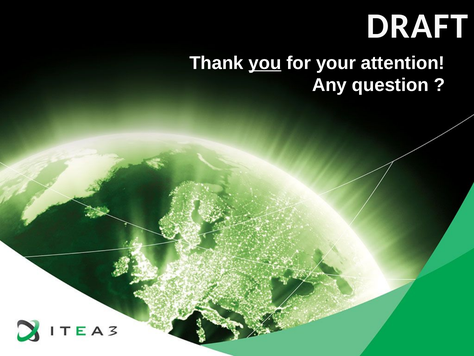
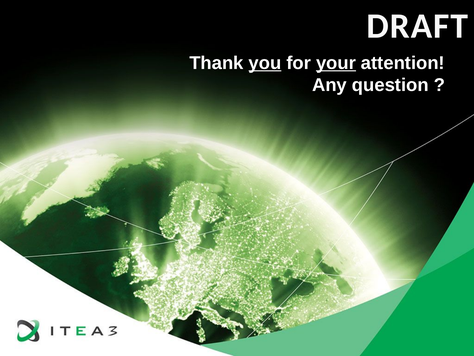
your underline: none -> present (336, 63)
